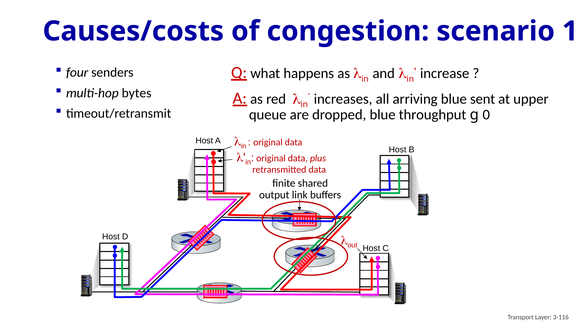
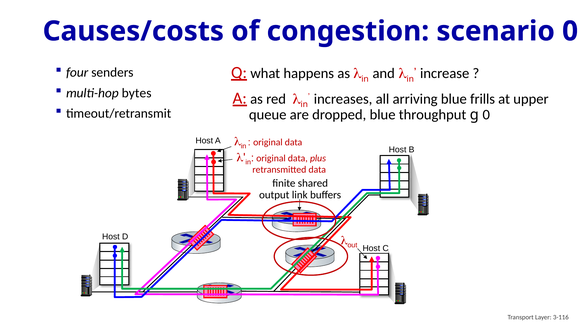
scenario 1: 1 -> 0 (570, 31)
sent: sent -> frills (483, 99)
